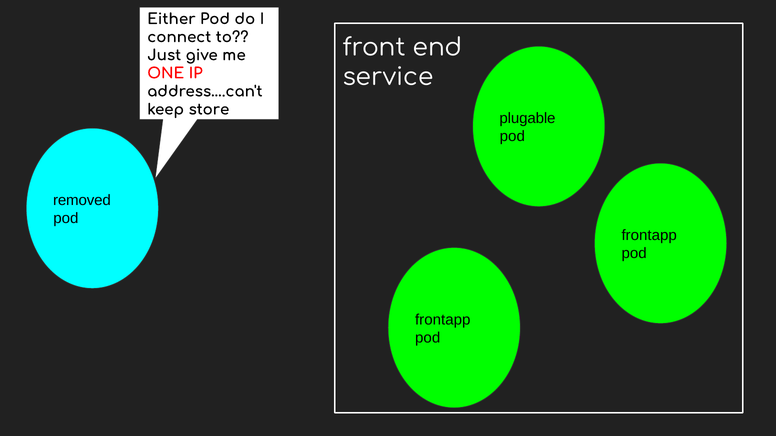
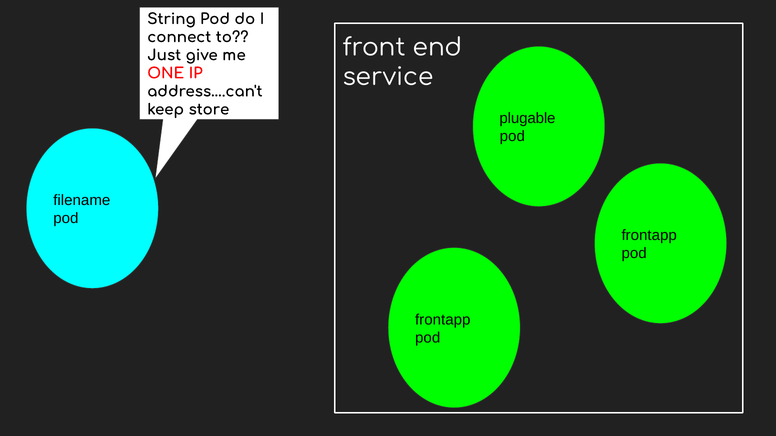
Either: Either -> String (171, 19)
removed: removed -> filename (82, 201)
